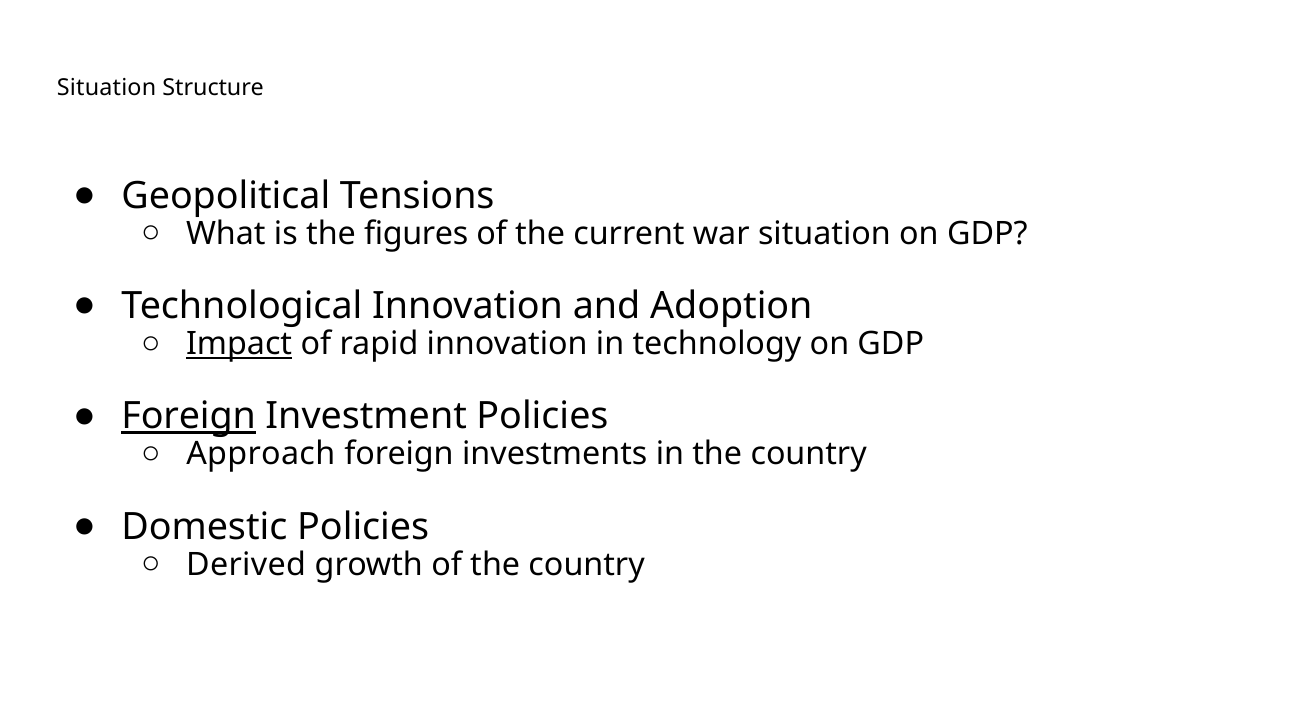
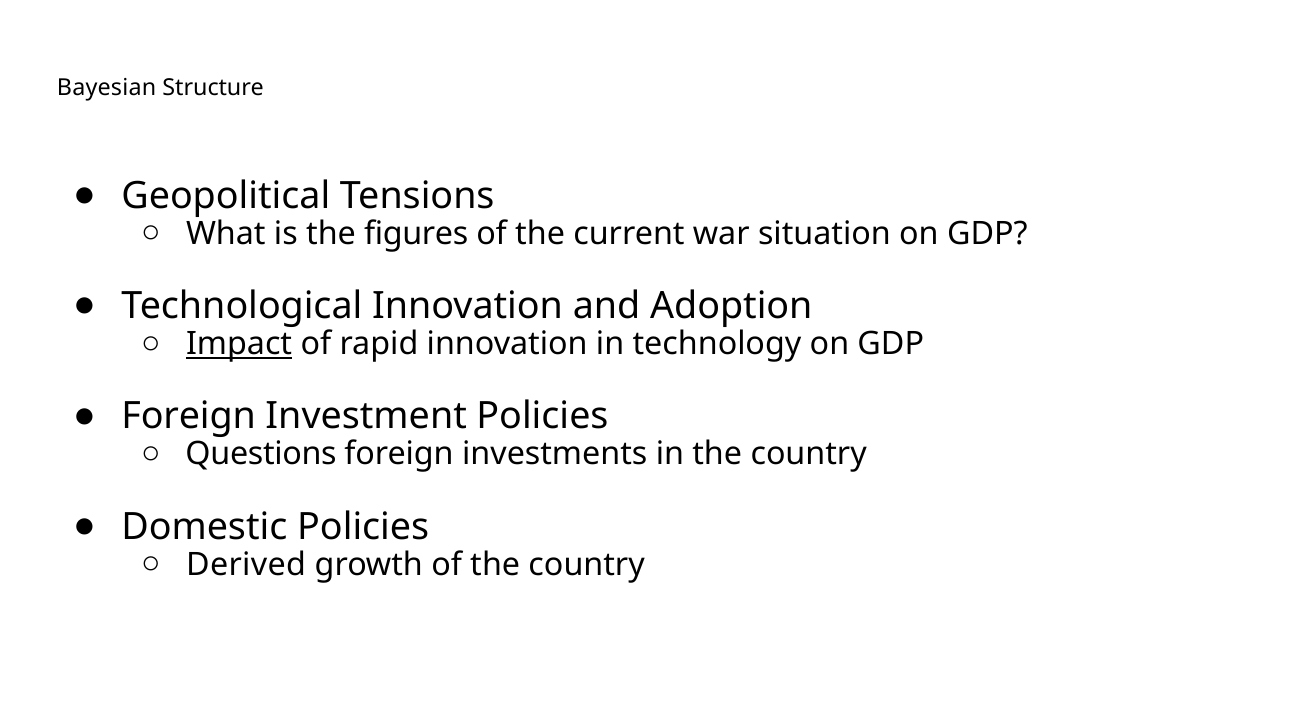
Situation: Situation -> Bayesian (107, 88)
Foreign underline: present -> none (189, 416)
Approach: Approach -> Questions (261, 454)
